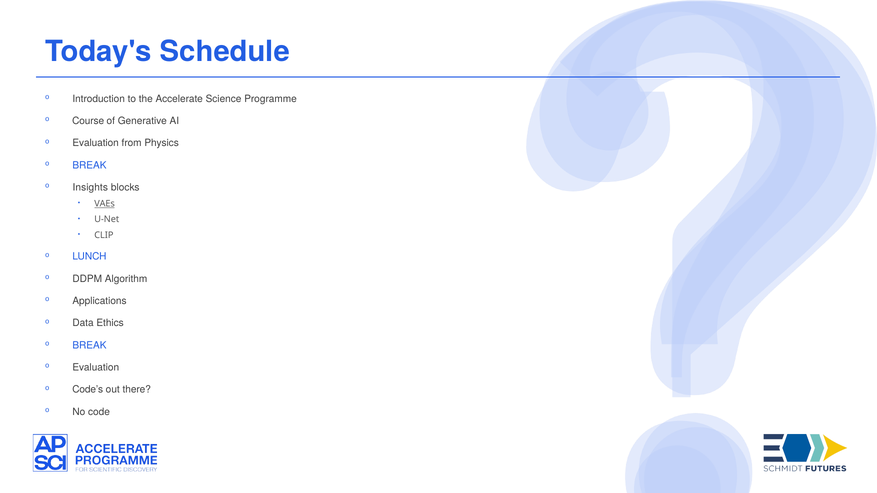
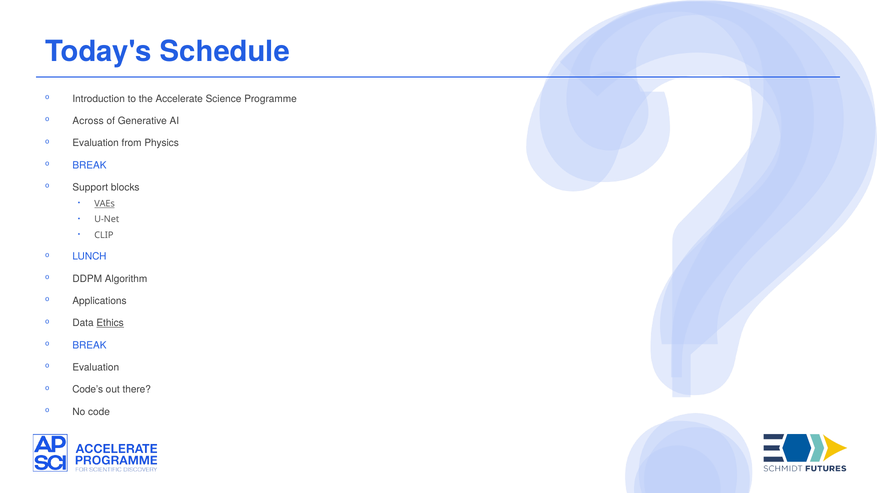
Course: Course -> Across (88, 121)
Insights: Insights -> Support (90, 187)
Ethics underline: none -> present (110, 323)
